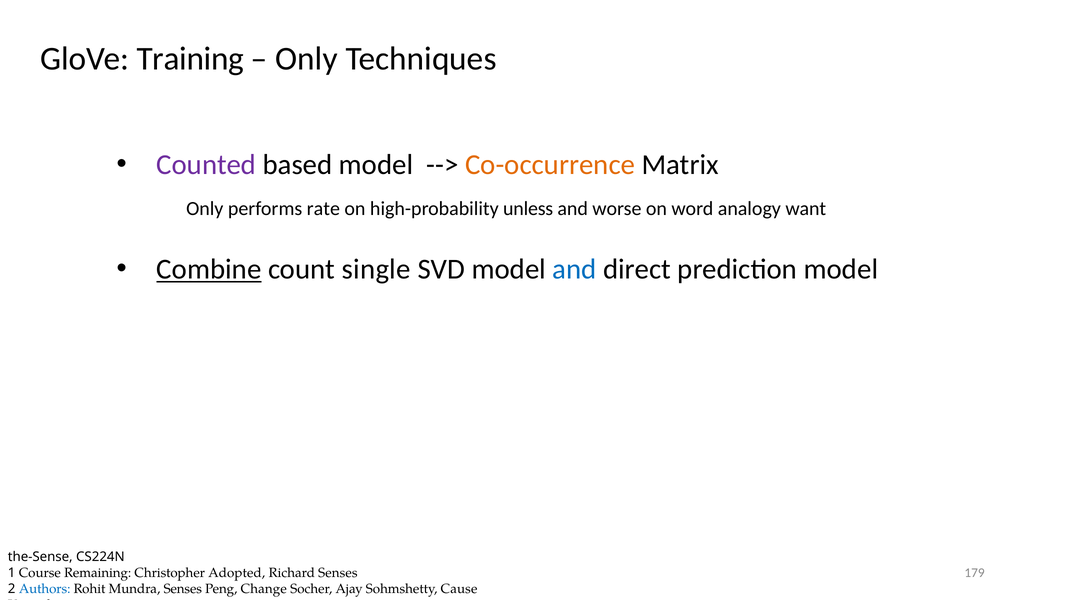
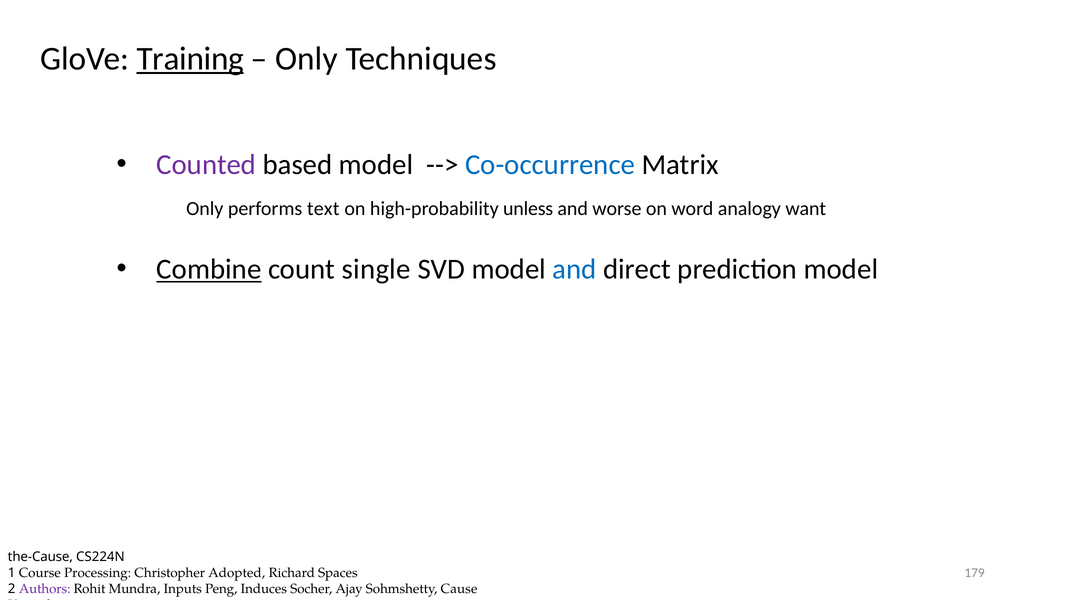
Training underline: none -> present (190, 59)
Co-occurrence colour: orange -> blue (550, 165)
rate: rate -> text (323, 209)
the-Sense: the-Sense -> the-Cause (40, 556)
Remaining: Remaining -> Processing (98, 572)
Richard Senses: Senses -> Spaces (338, 572)
Authors colour: blue -> purple (45, 588)
Mundra Senses: Senses -> Inputs (183, 588)
Change: Change -> Induces (264, 588)
